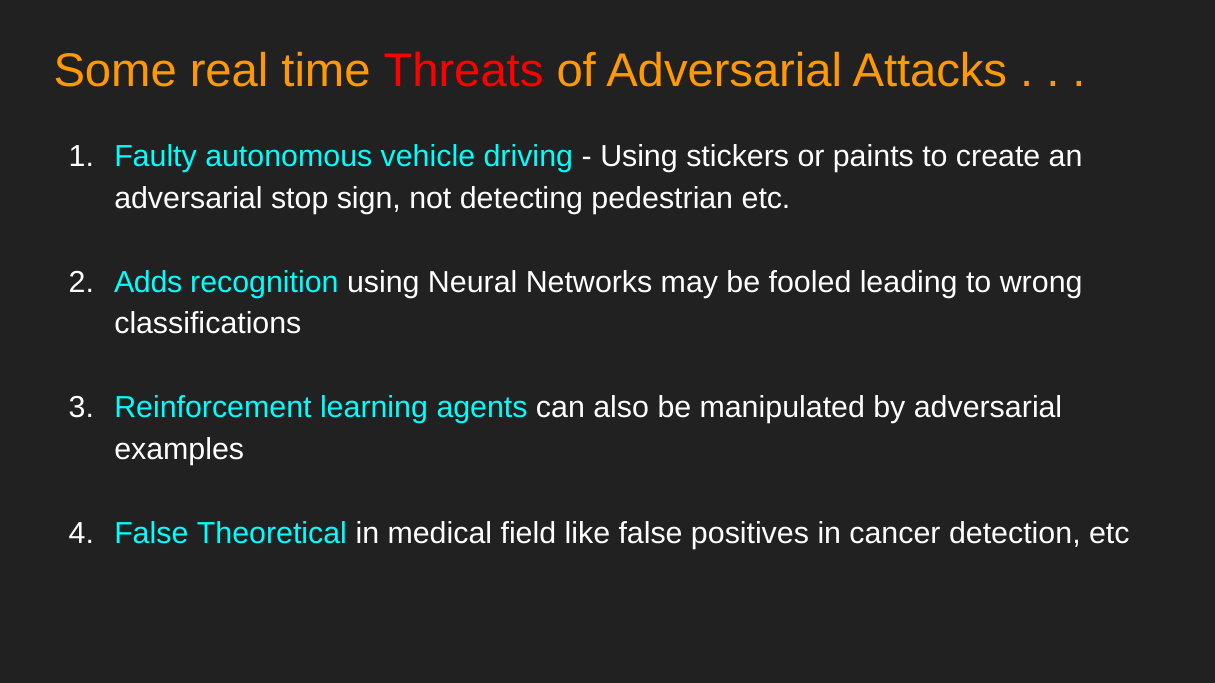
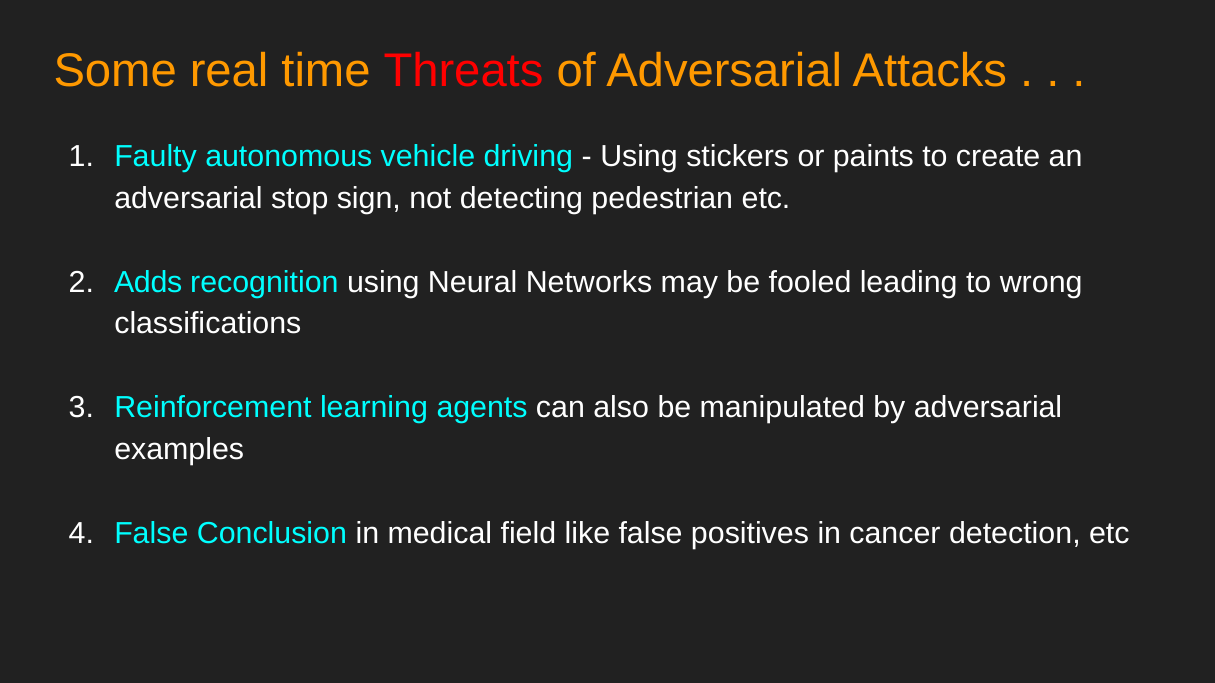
Theoretical: Theoretical -> Conclusion (272, 534)
